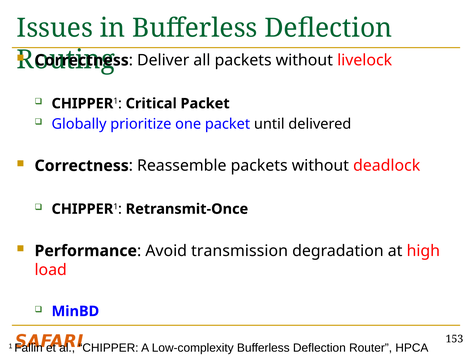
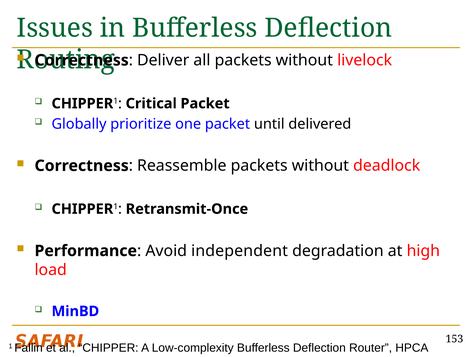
transmission: transmission -> independent (240, 251)
